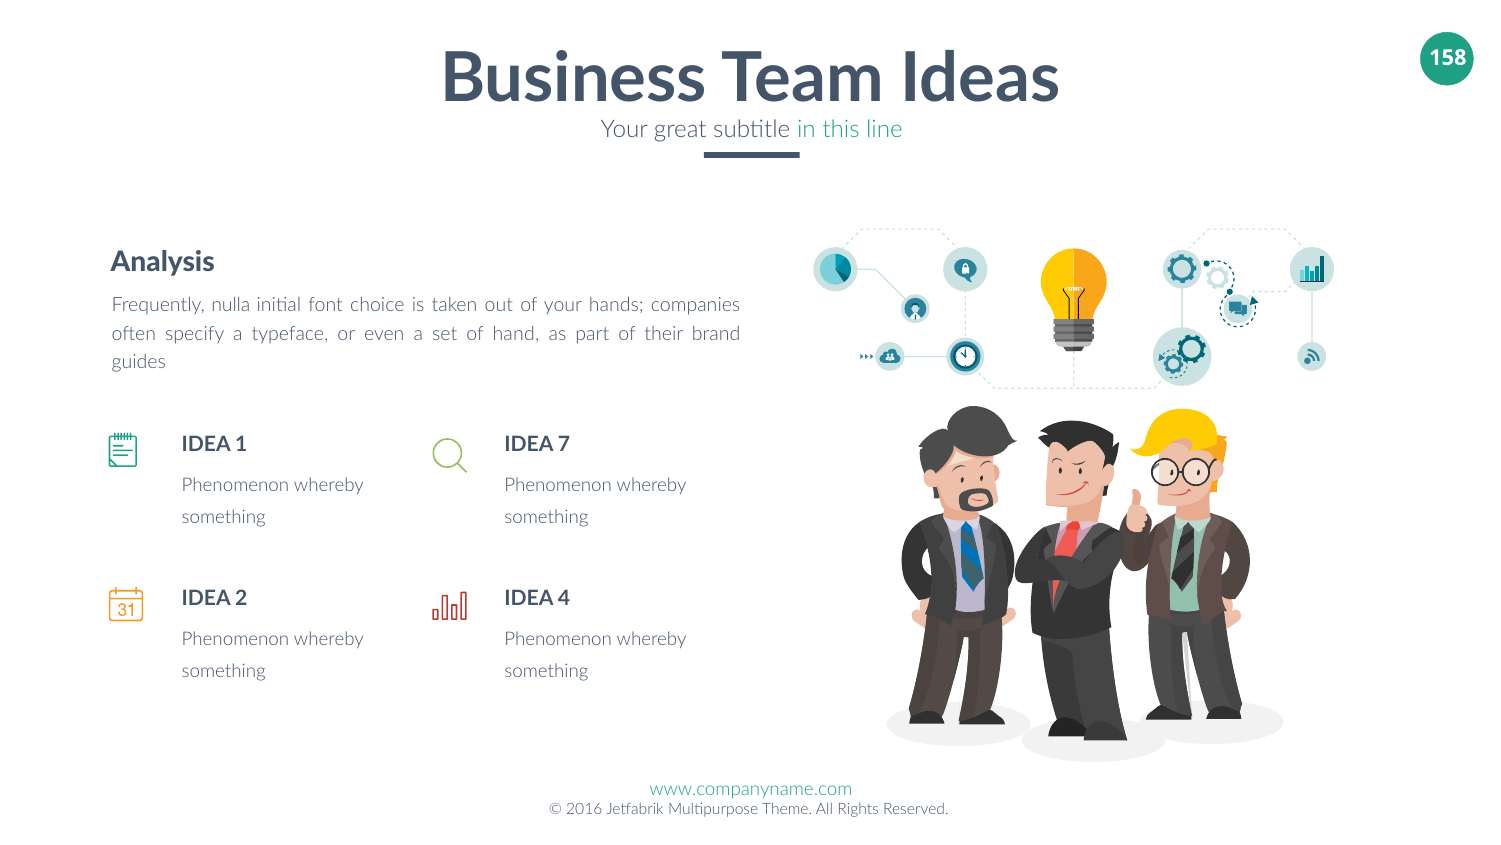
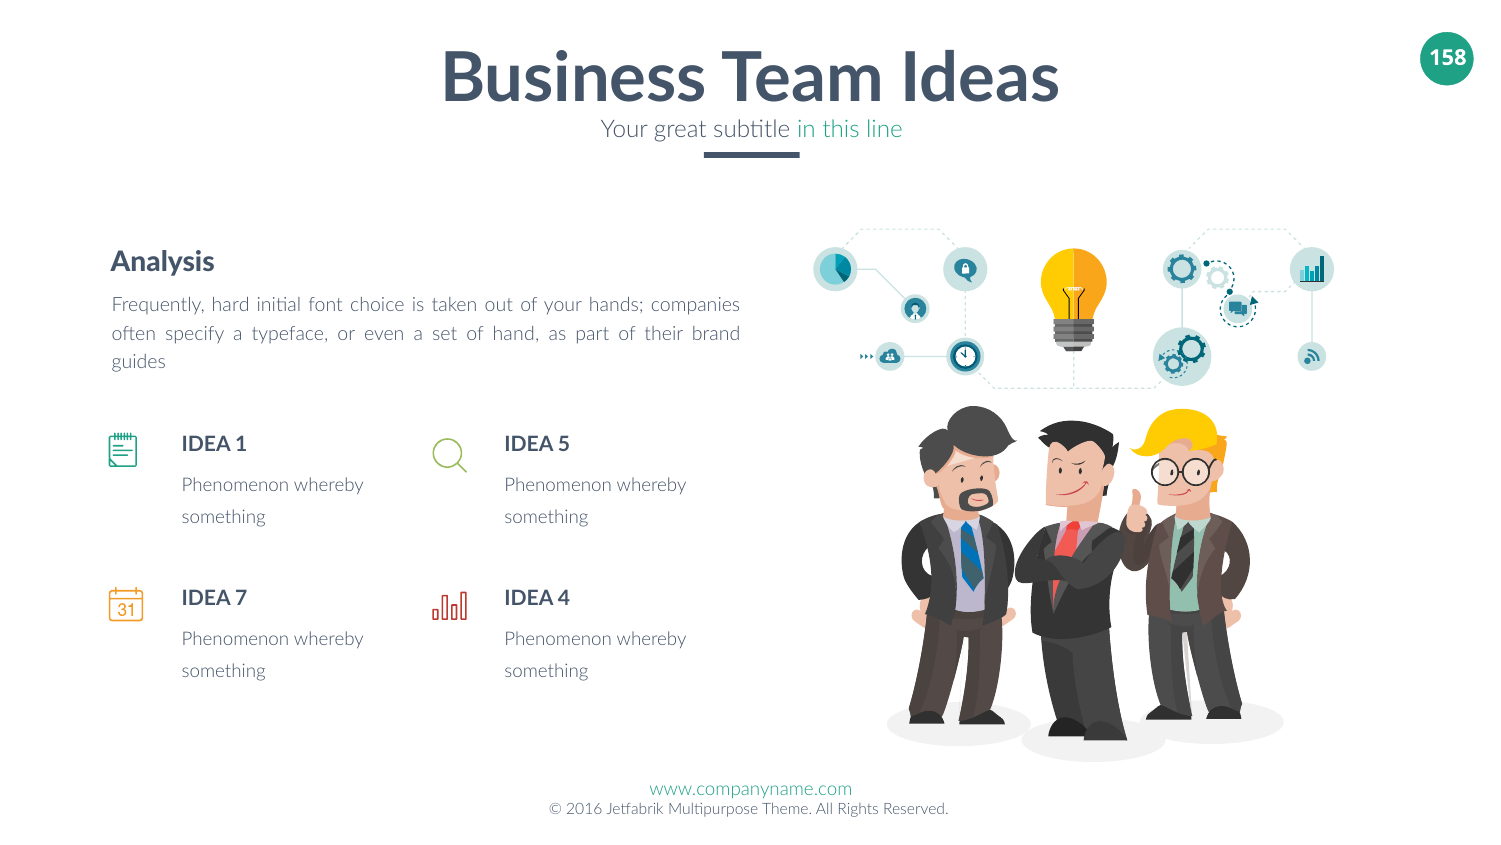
nulla: nulla -> hard (231, 305)
7: 7 -> 5 (564, 444)
2: 2 -> 7 (241, 598)
